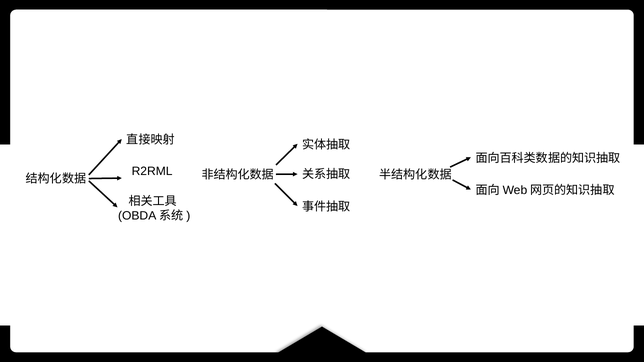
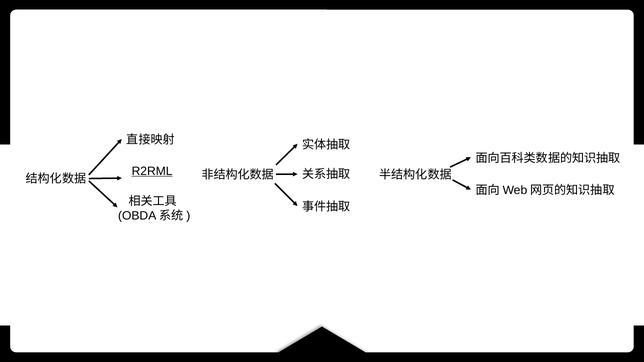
R2RML underline: none -> present (152, 171)
